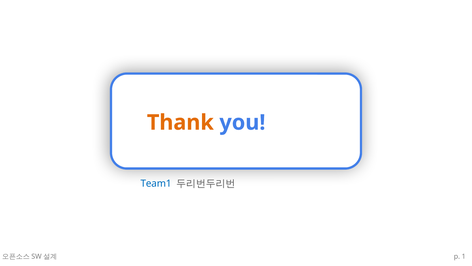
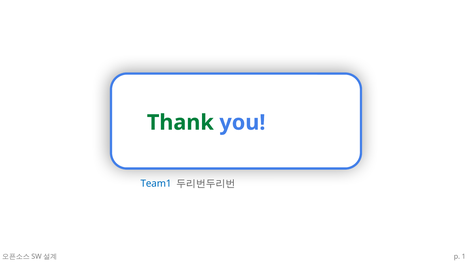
Thank colour: orange -> green (180, 122)
